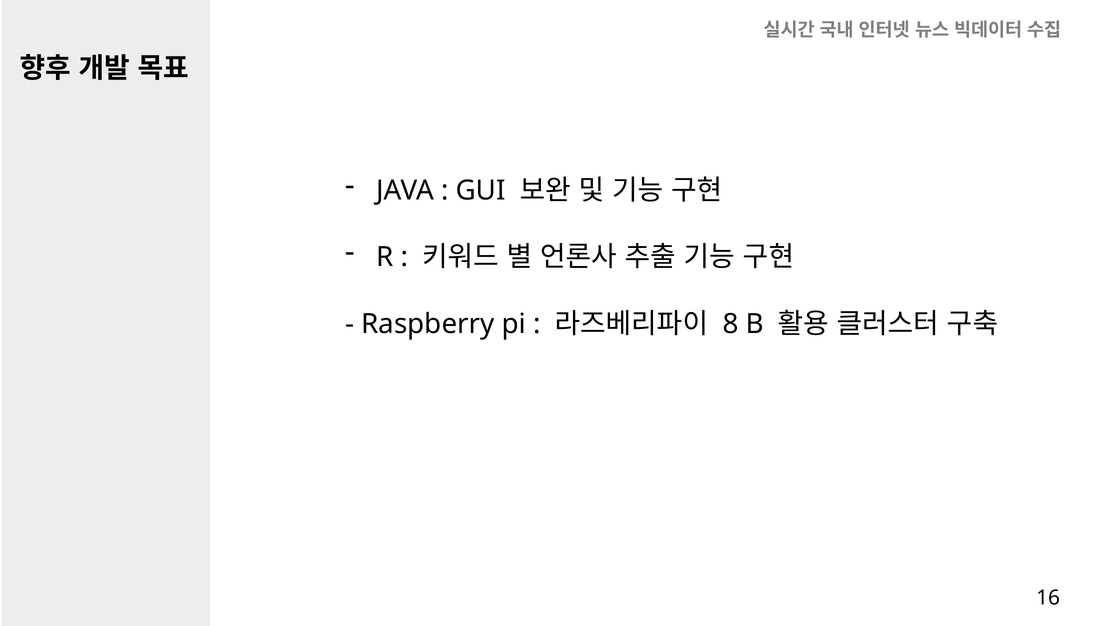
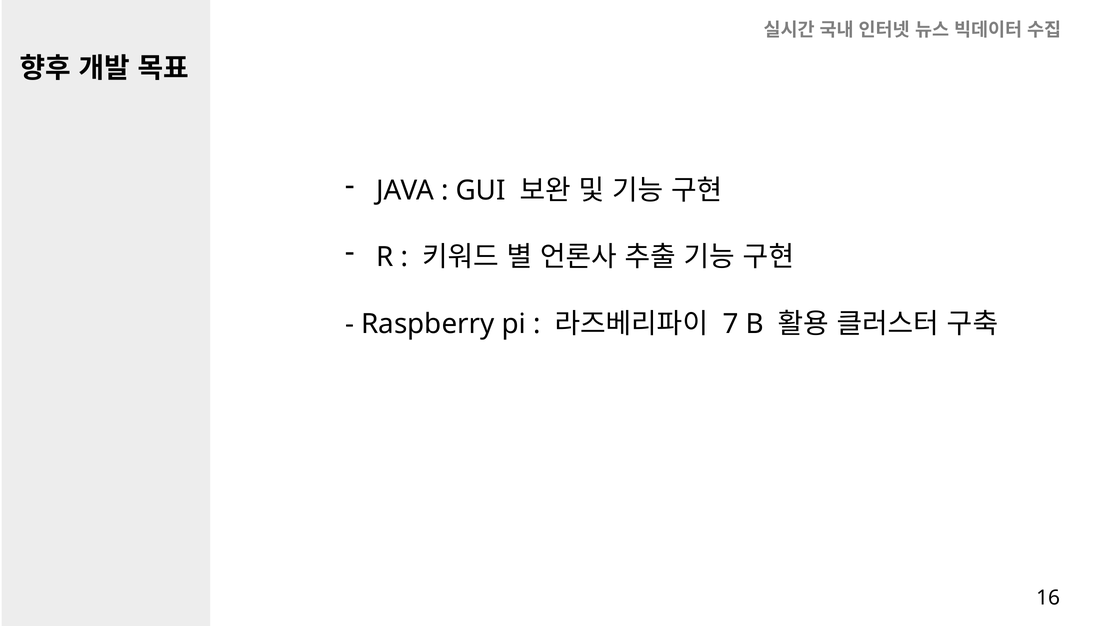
8: 8 -> 7 (731, 324)
